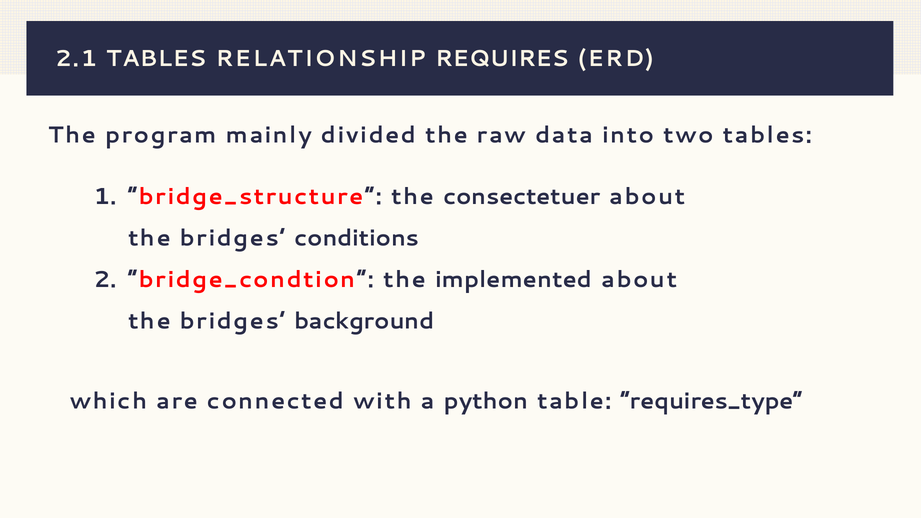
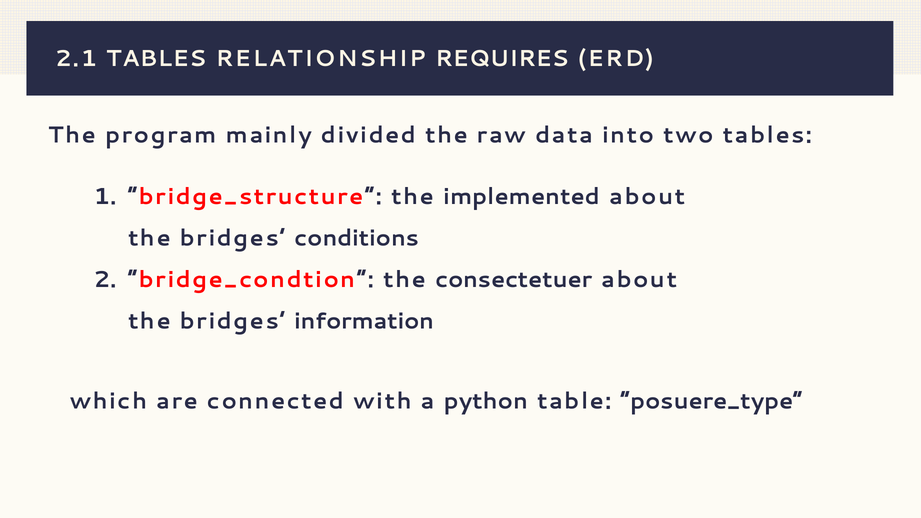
consectetuer: consectetuer -> implemented (522, 197)
implemented: implemented -> consectetuer (514, 280)
background: background -> information (364, 321)
requires_type: requires_type -> posuere_type (712, 401)
